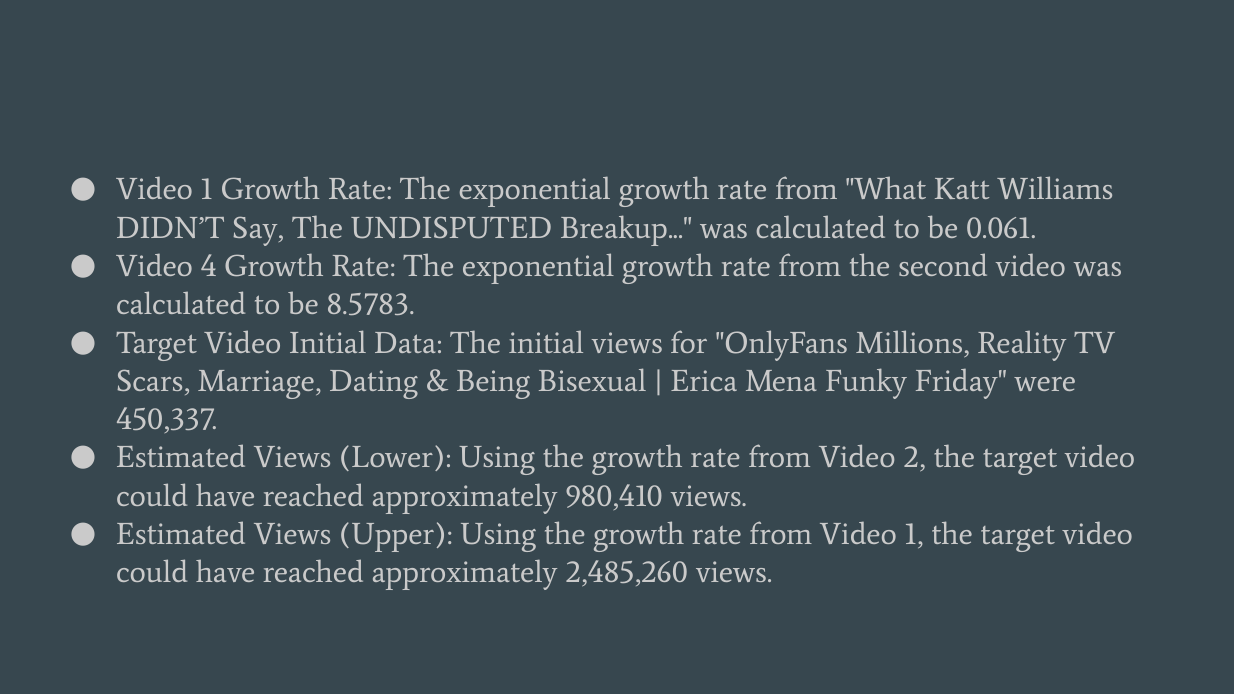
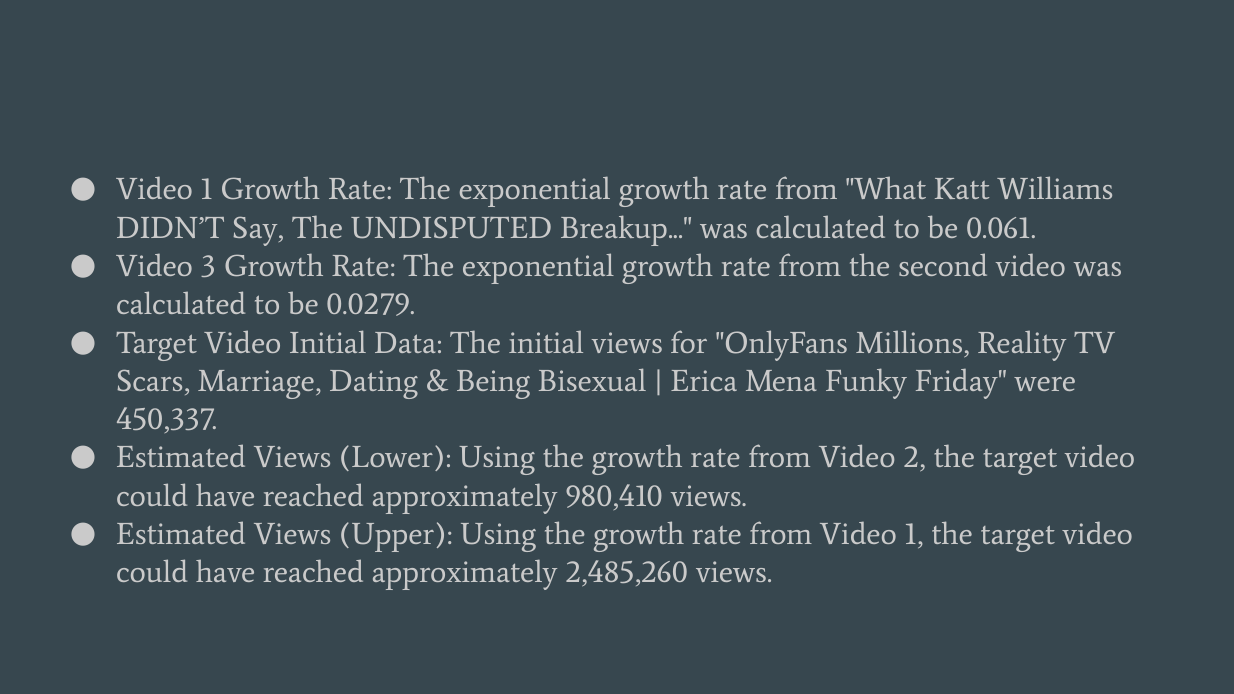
4: 4 -> 3 (208, 266)
8.5783: 8.5783 -> 0.0279 (371, 305)
